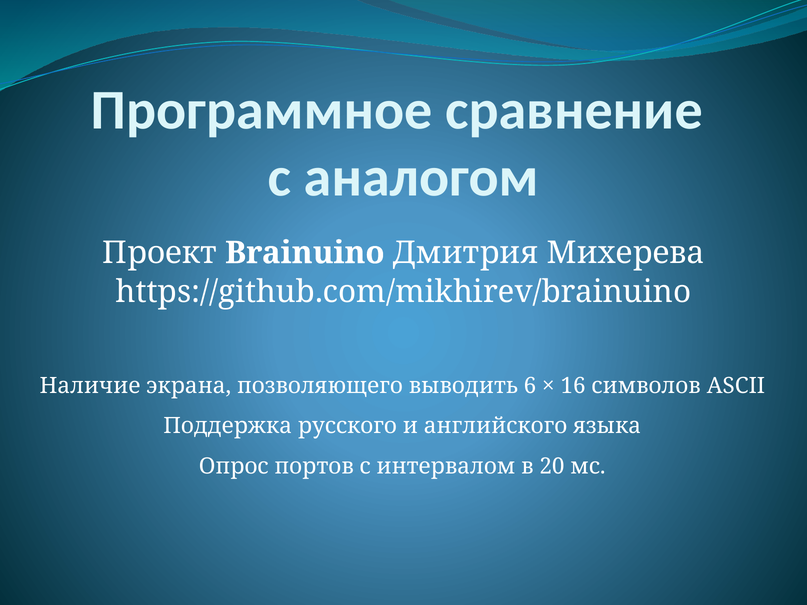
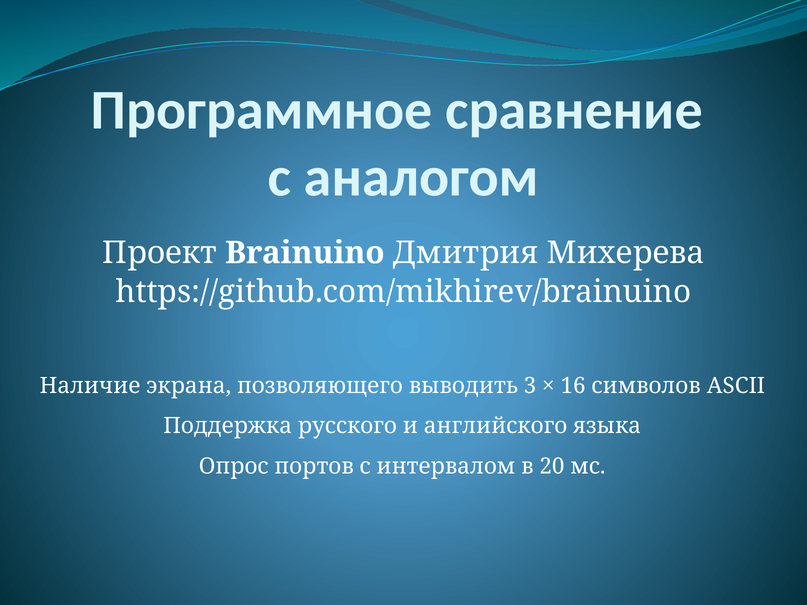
6: 6 -> 3 (530, 386)
